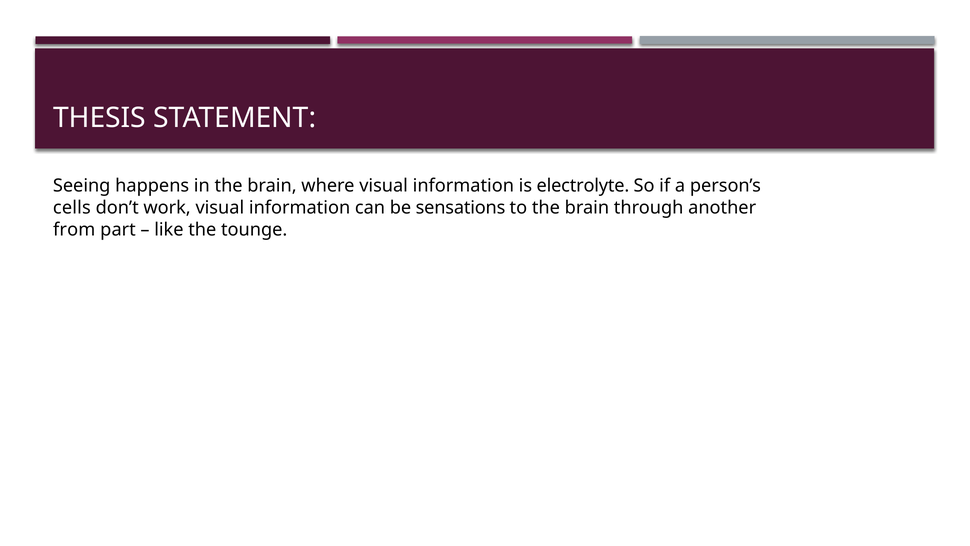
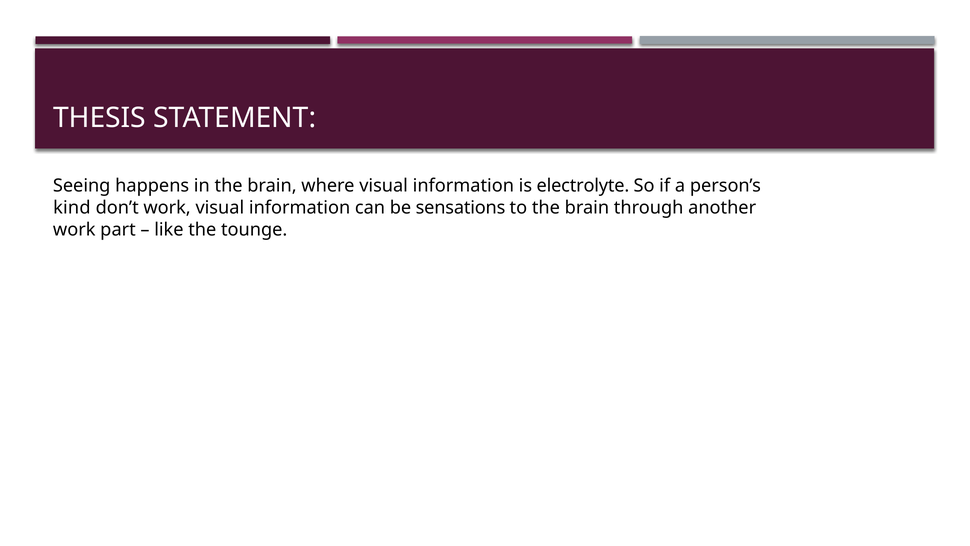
cells: cells -> kind (72, 208)
from: from -> work (74, 229)
